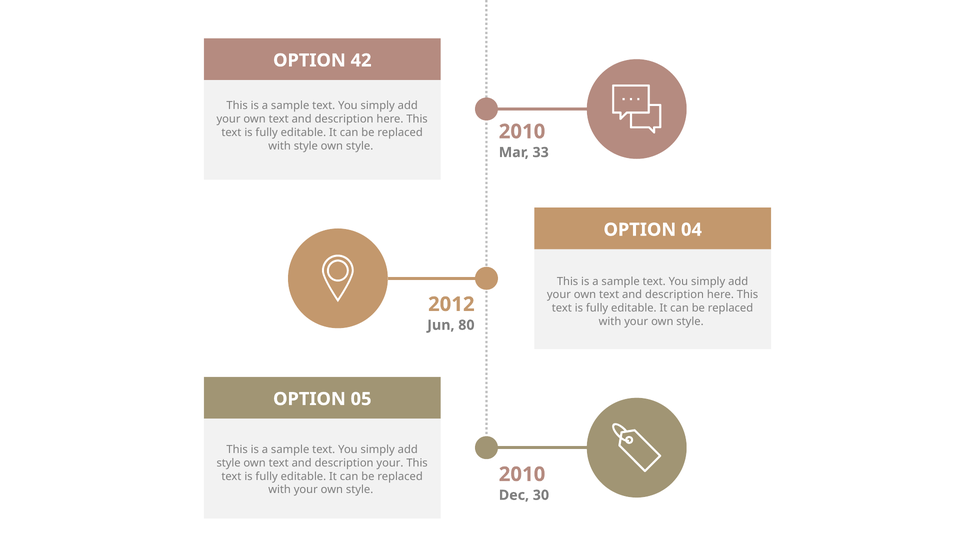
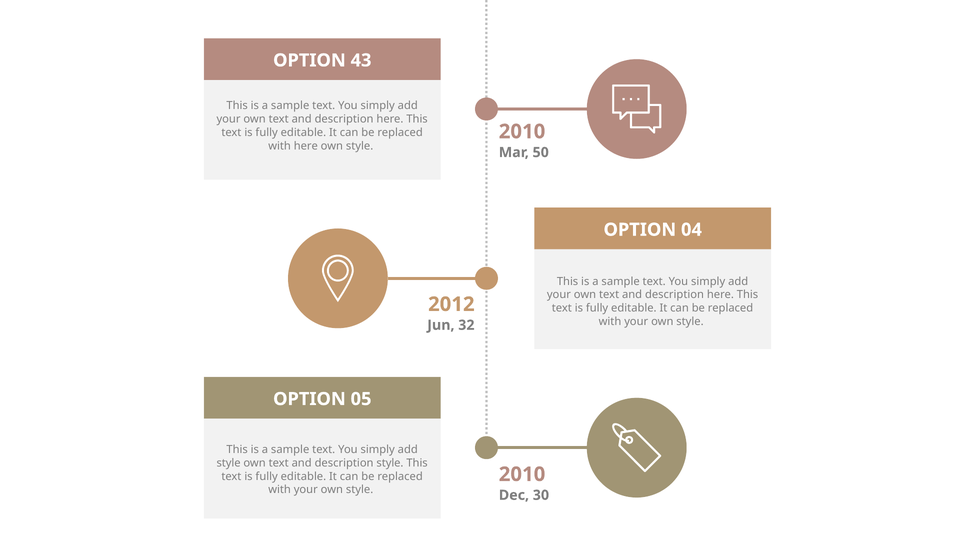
42: 42 -> 43 (361, 60)
with style: style -> here (306, 146)
33: 33 -> 50 (541, 153)
80: 80 -> 32 (466, 325)
description your: your -> style (390, 463)
